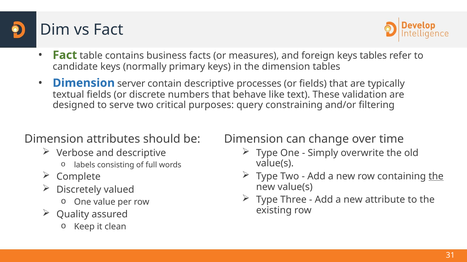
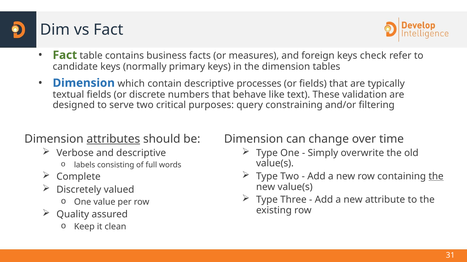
keys tables: tables -> check (373, 56)
server: server -> which (131, 84)
attributes underline: none -> present (113, 139)
